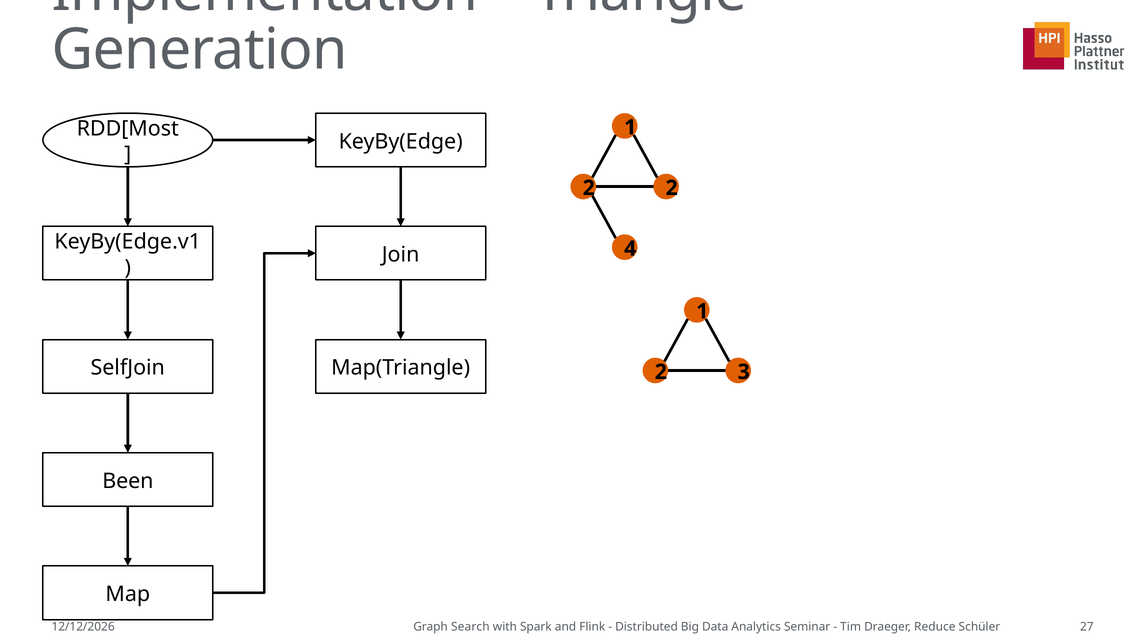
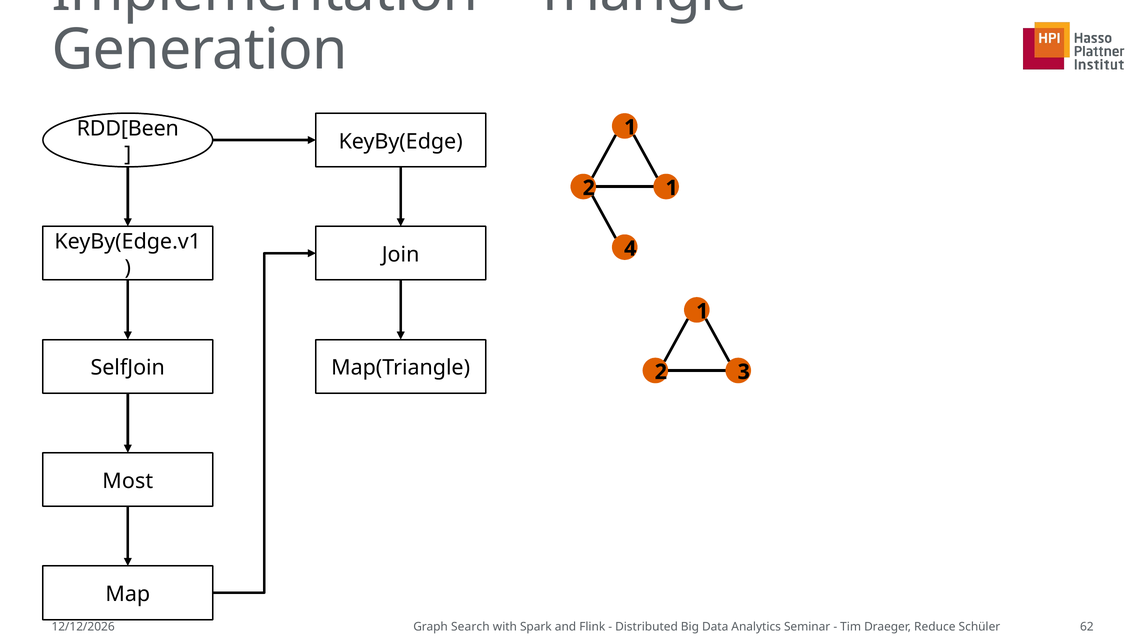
RDD[Most: RDD[Most -> RDD[Been (128, 129)
2 2: 2 -> 1 (672, 188)
Been: Been -> Most (128, 481)
27: 27 -> 62 (1087, 627)
